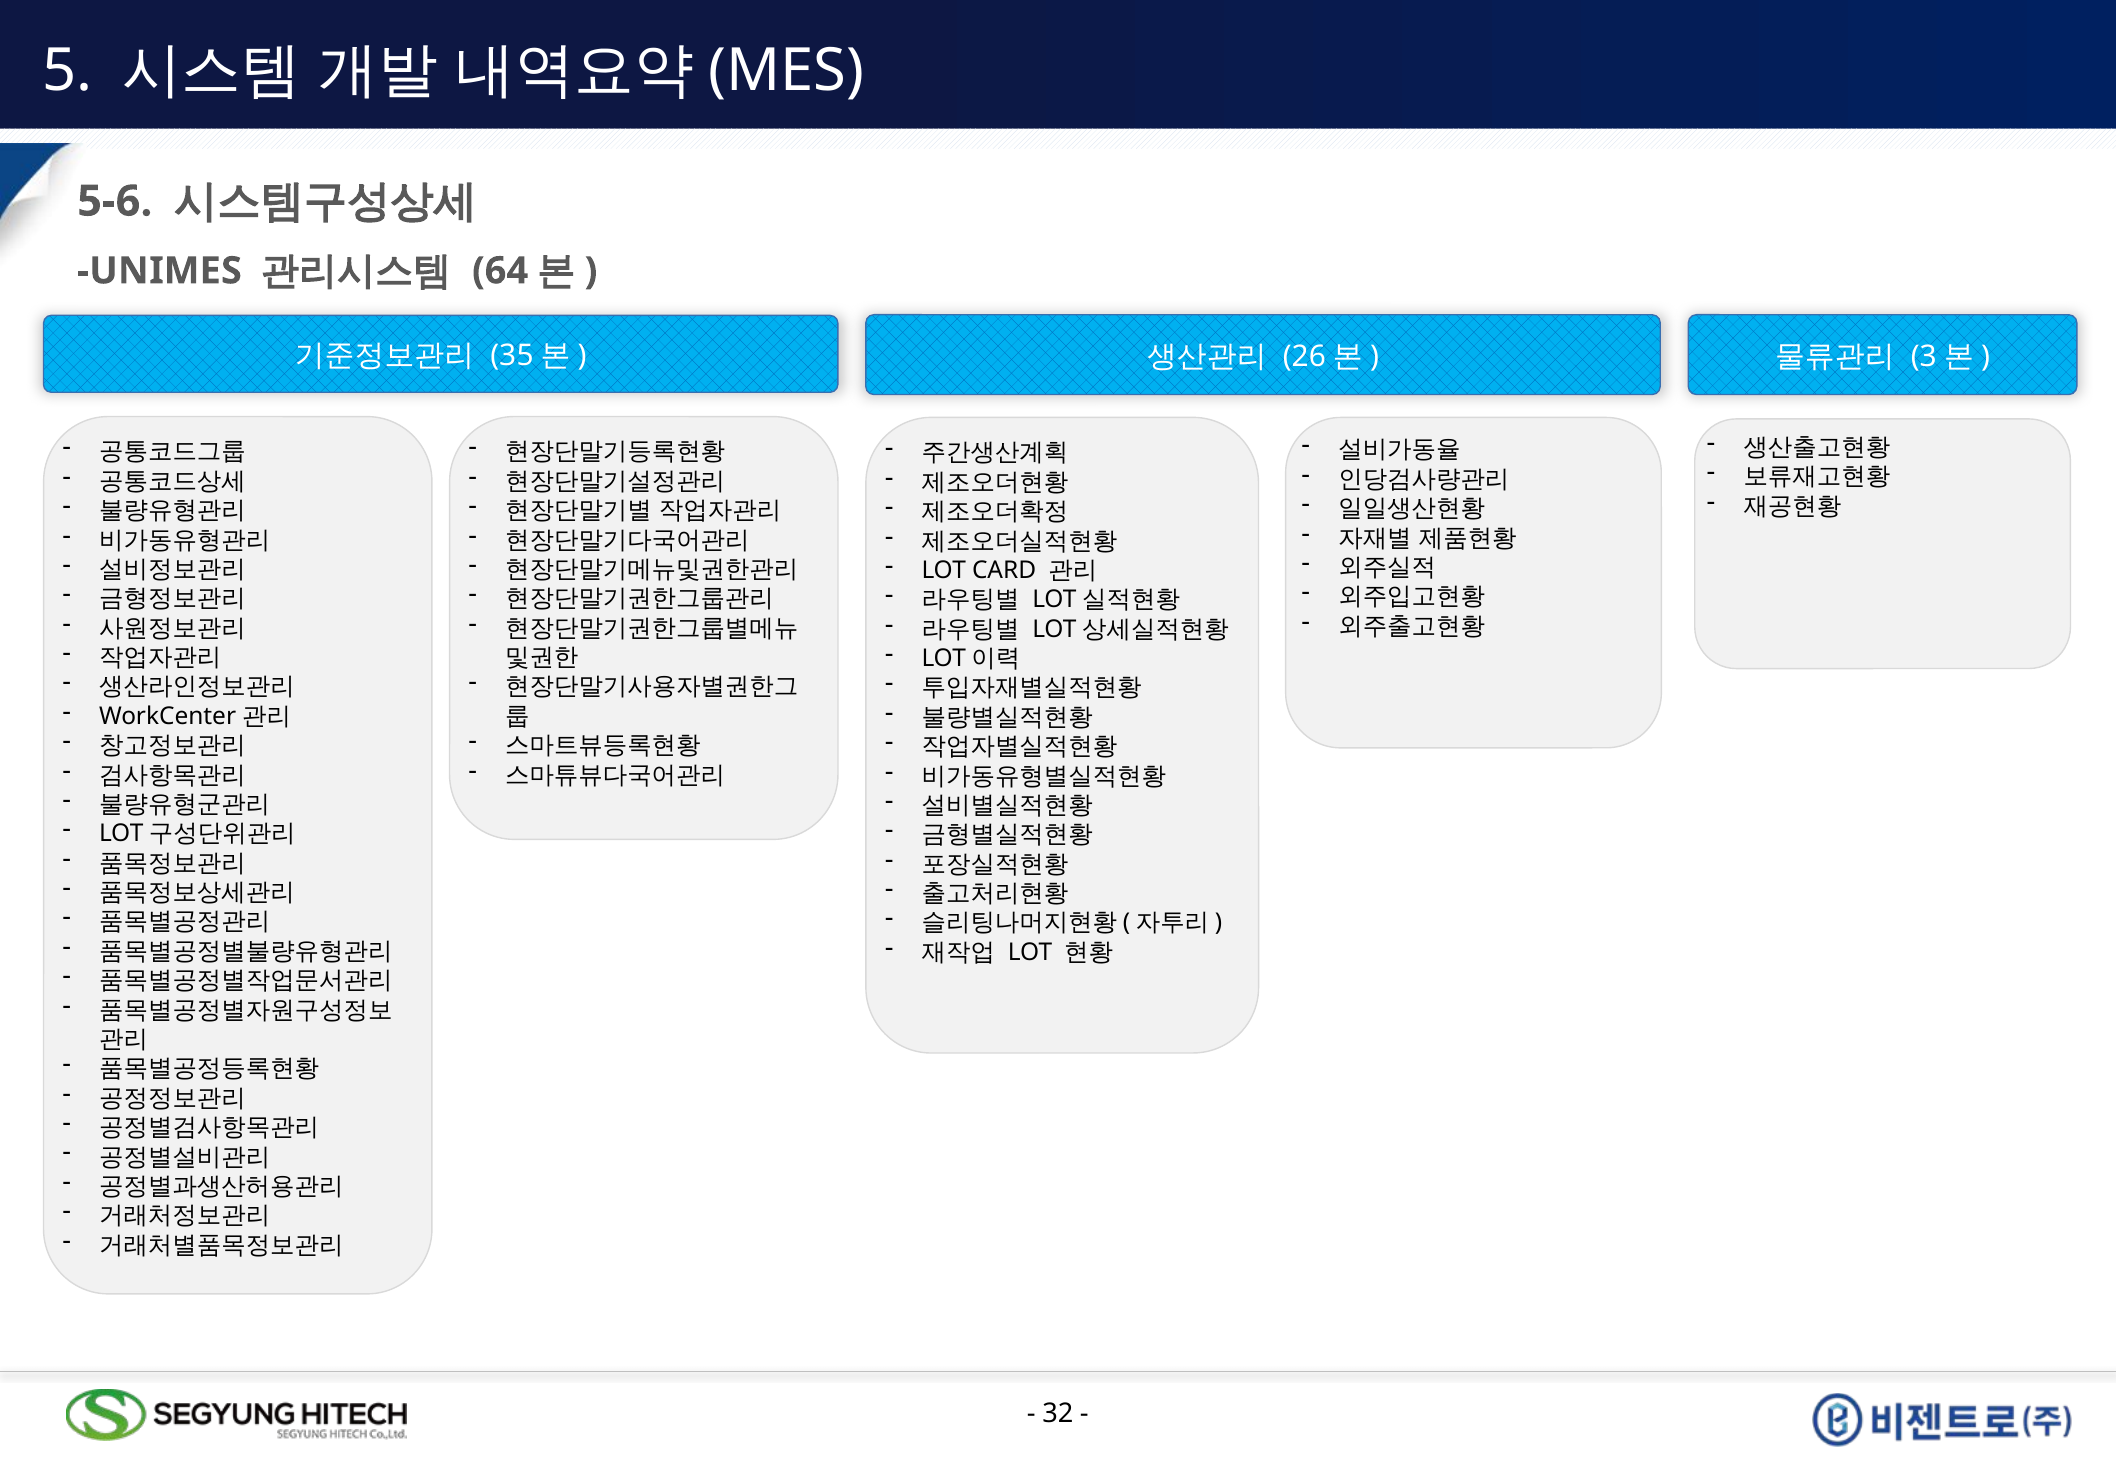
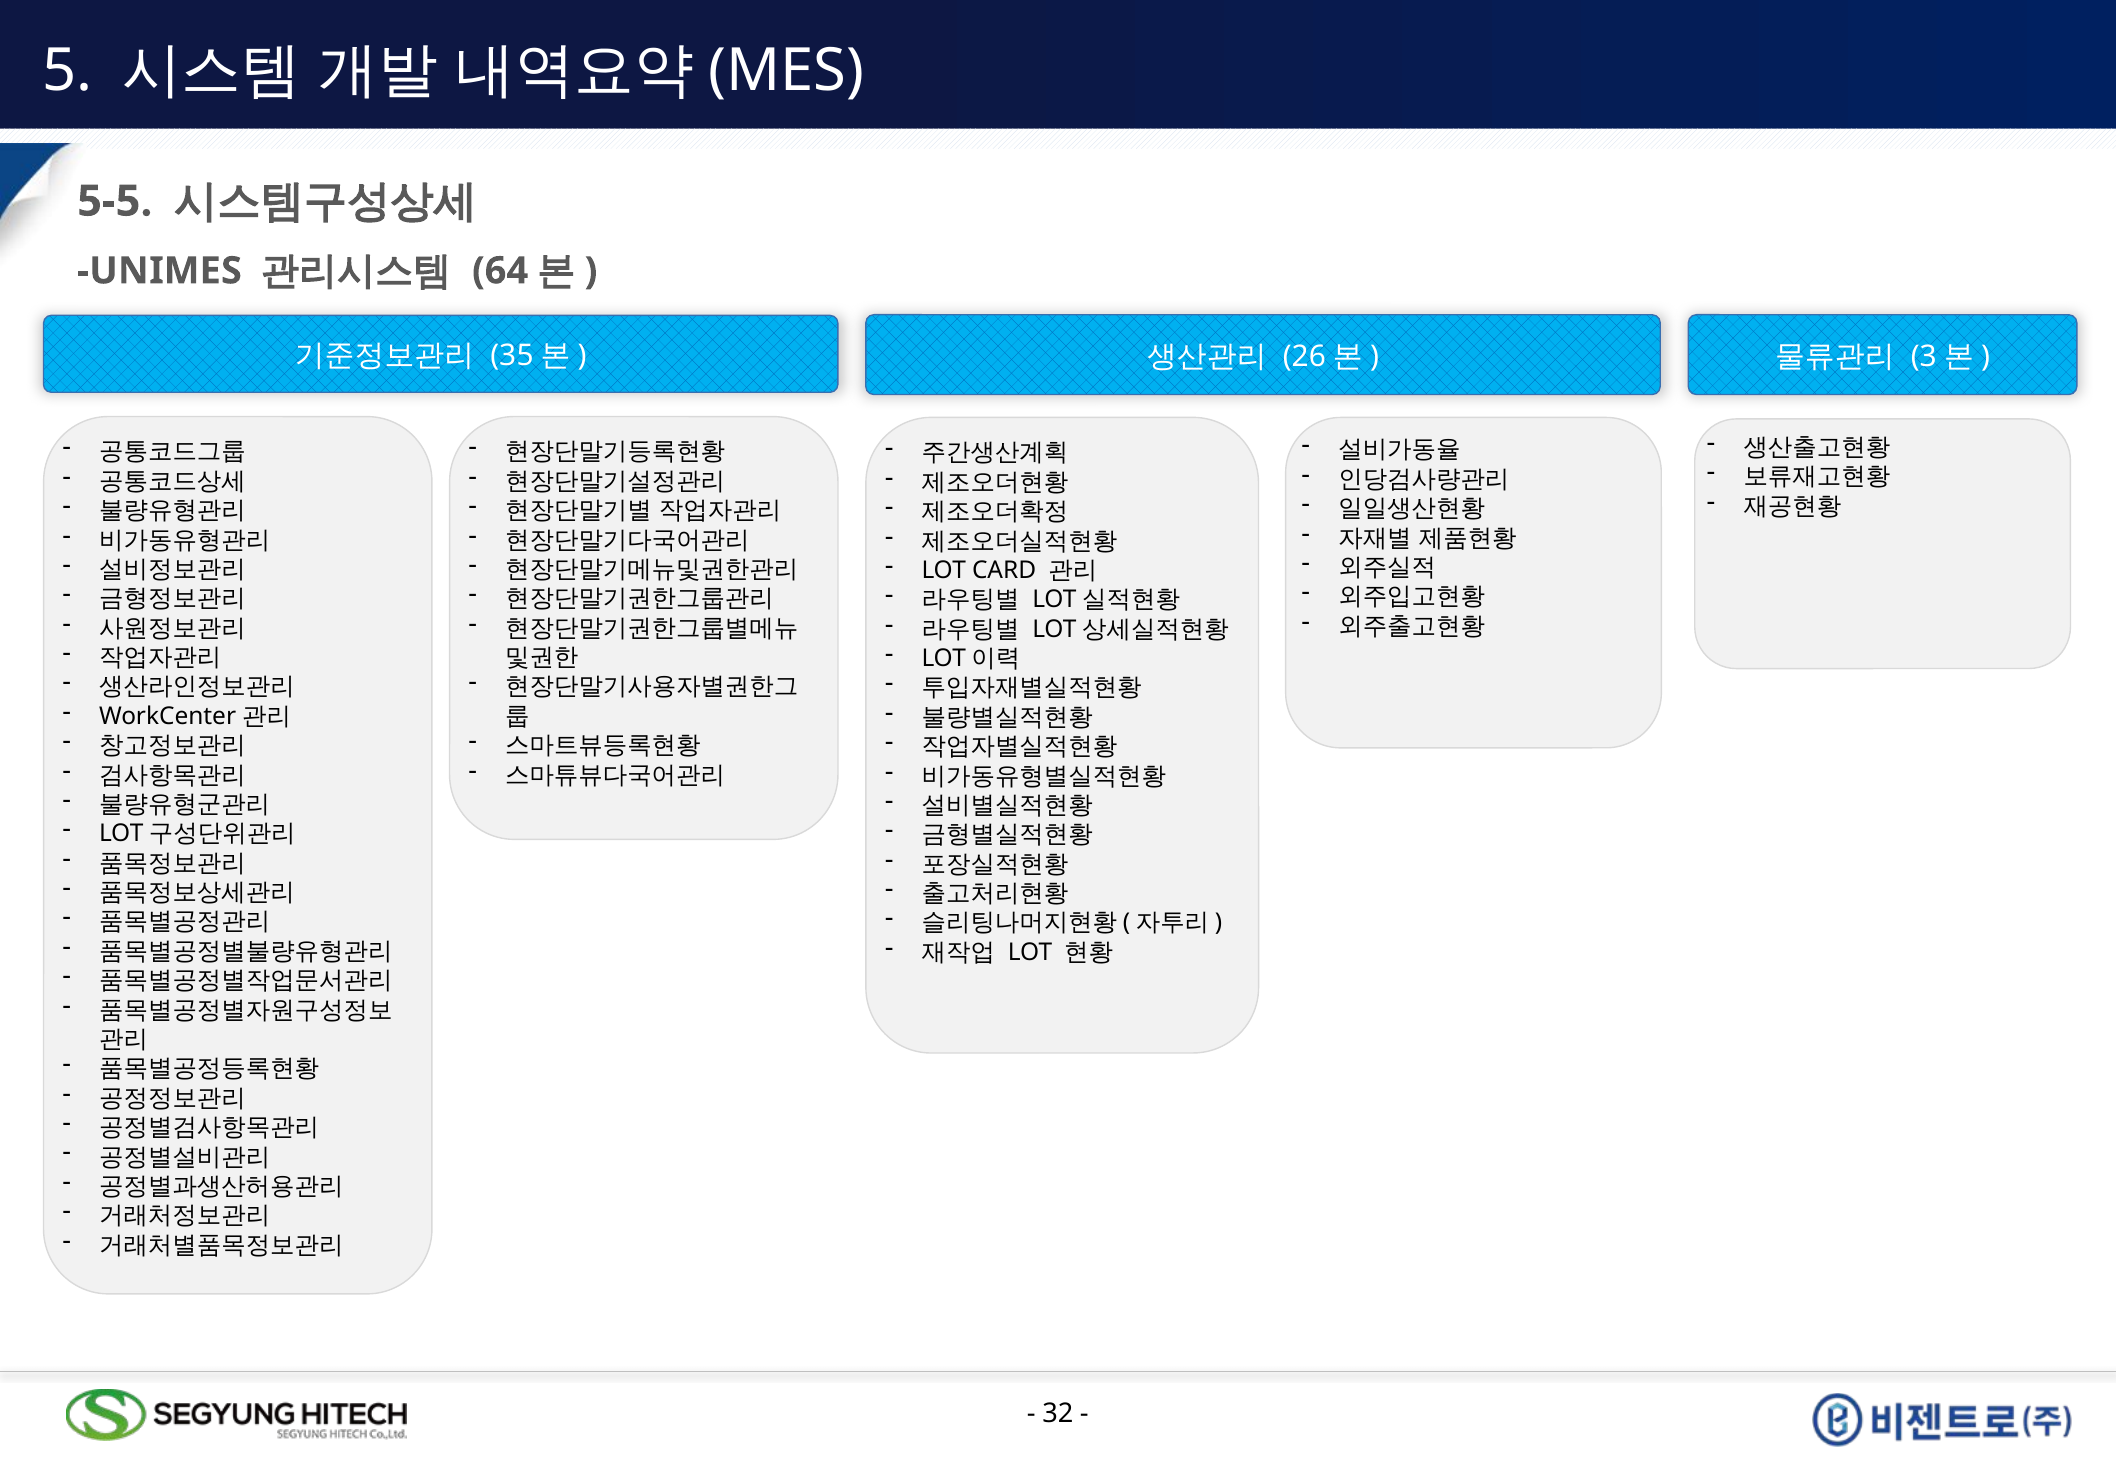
5-6: 5-6 -> 5-5 (115, 201)
